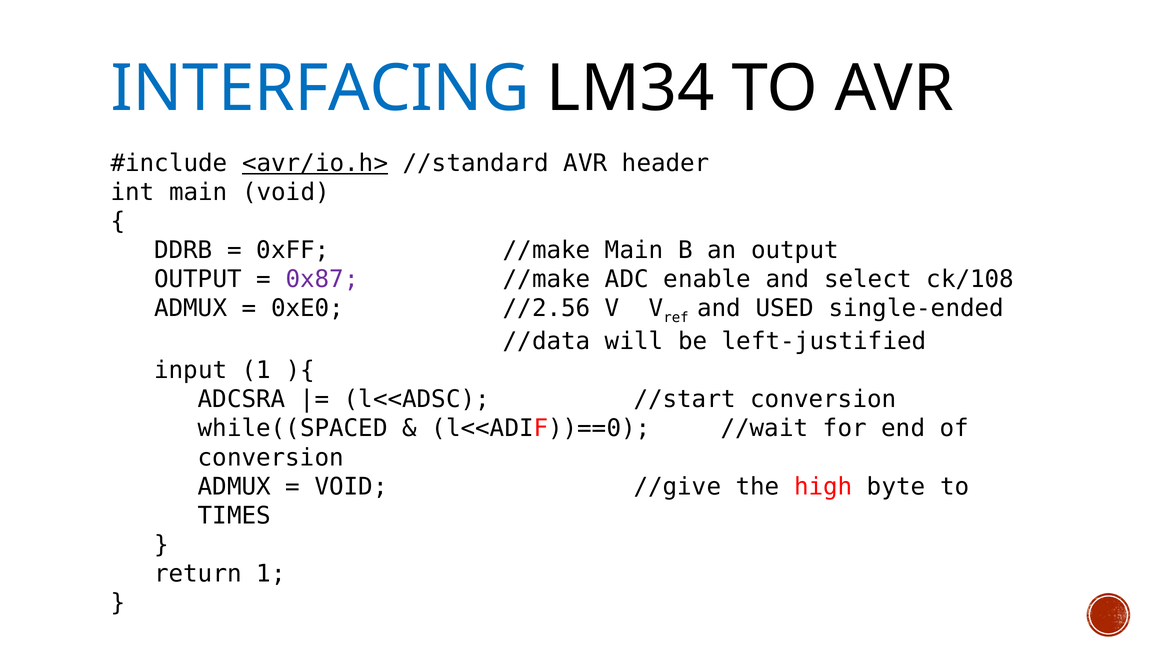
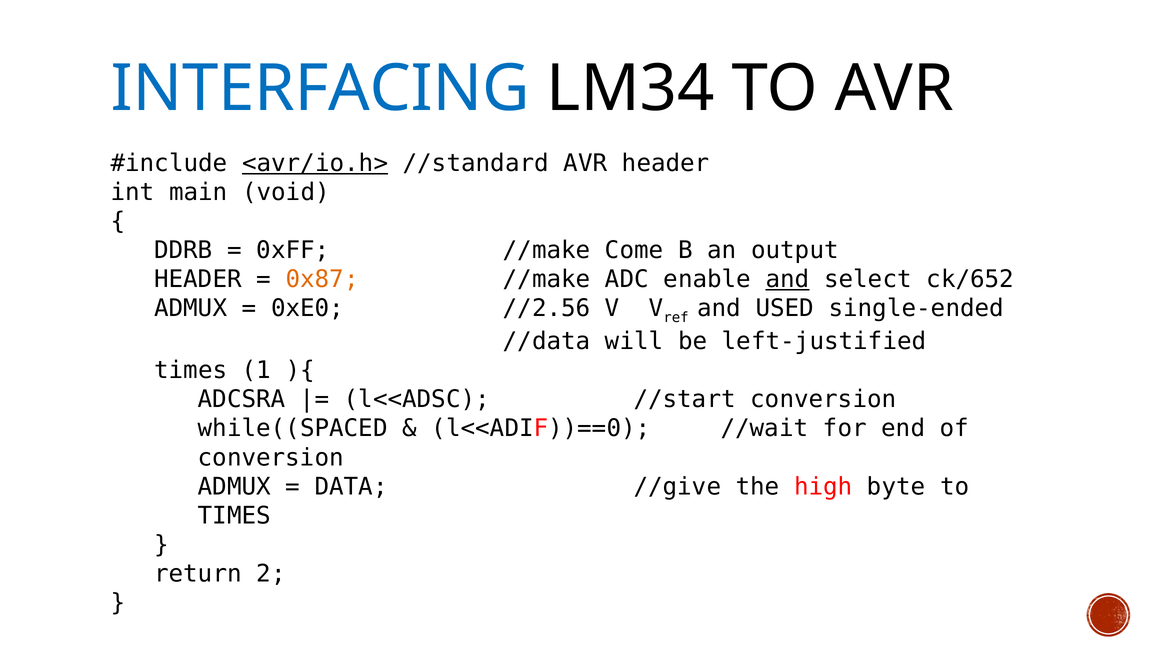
//make Main: Main -> Come (634, 251)
OUTPUT: OUTPUT -> HEADER (198, 280)
0x87 colour: purple -> orange (322, 280)
and underline: none -> present (788, 280)
ck/108: ck/108 -> ck/652 (970, 280)
input: input -> times (191, 371)
VOID: VOID -> DATA (351, 487)
return 1: 1 -> 2 (271, 574)
